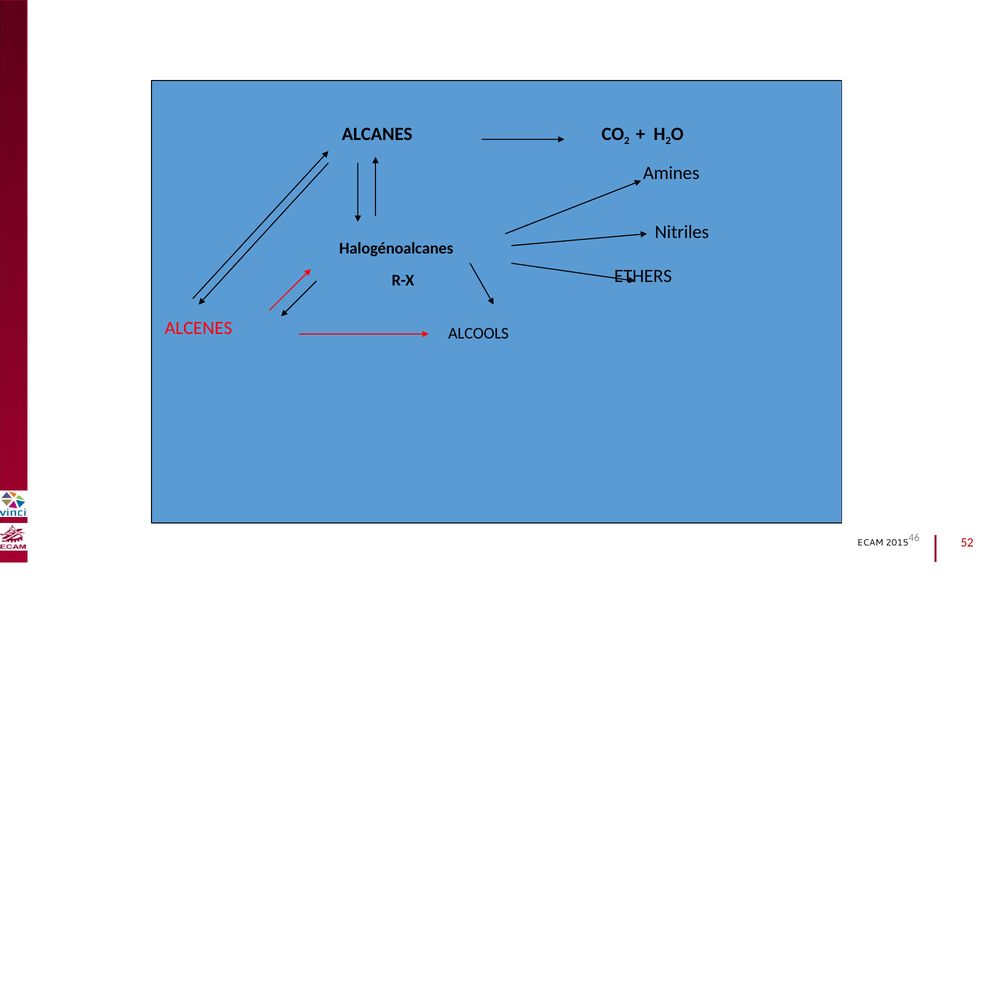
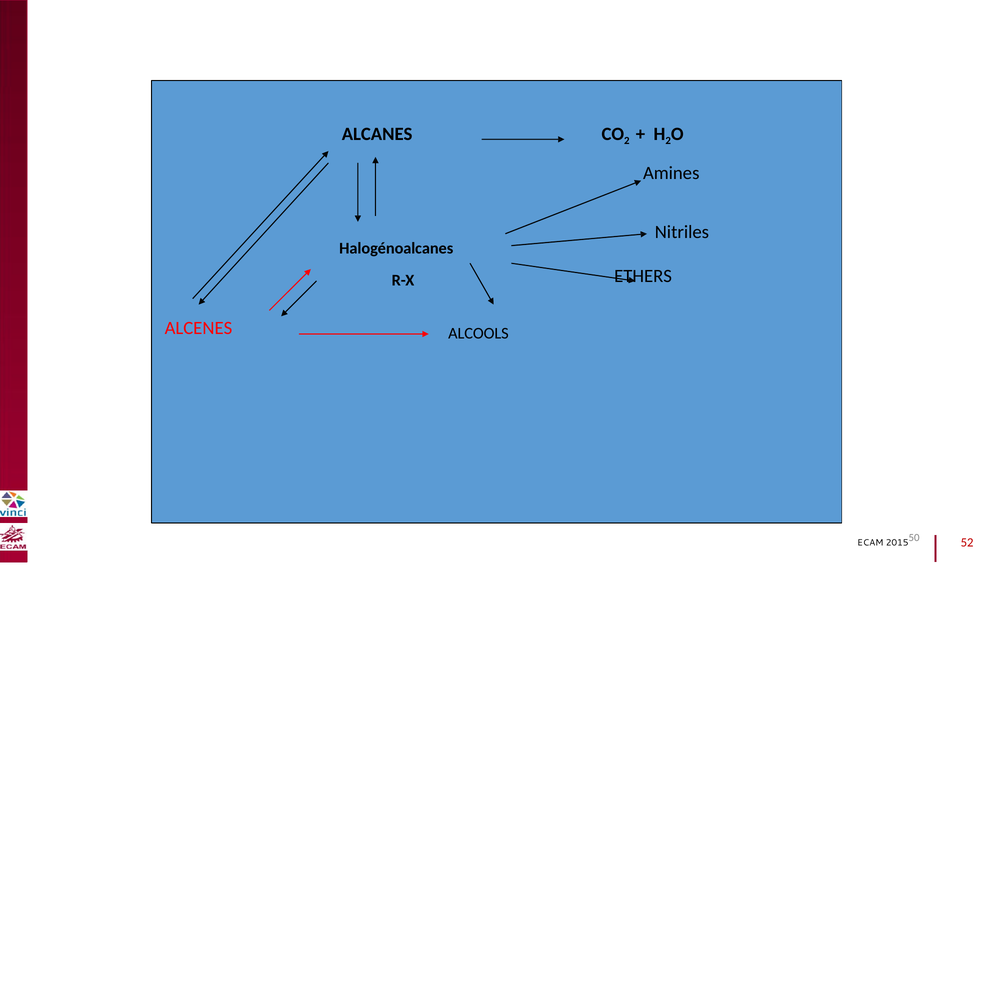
46: 46 -> 50 (914, 538)
